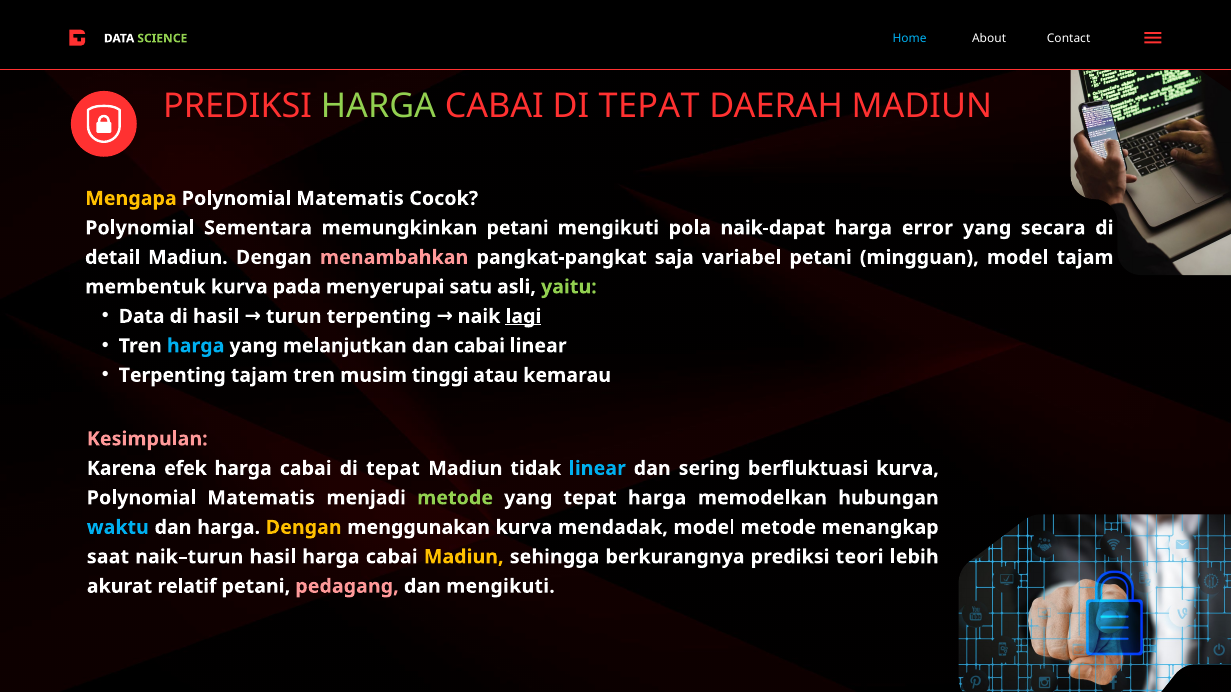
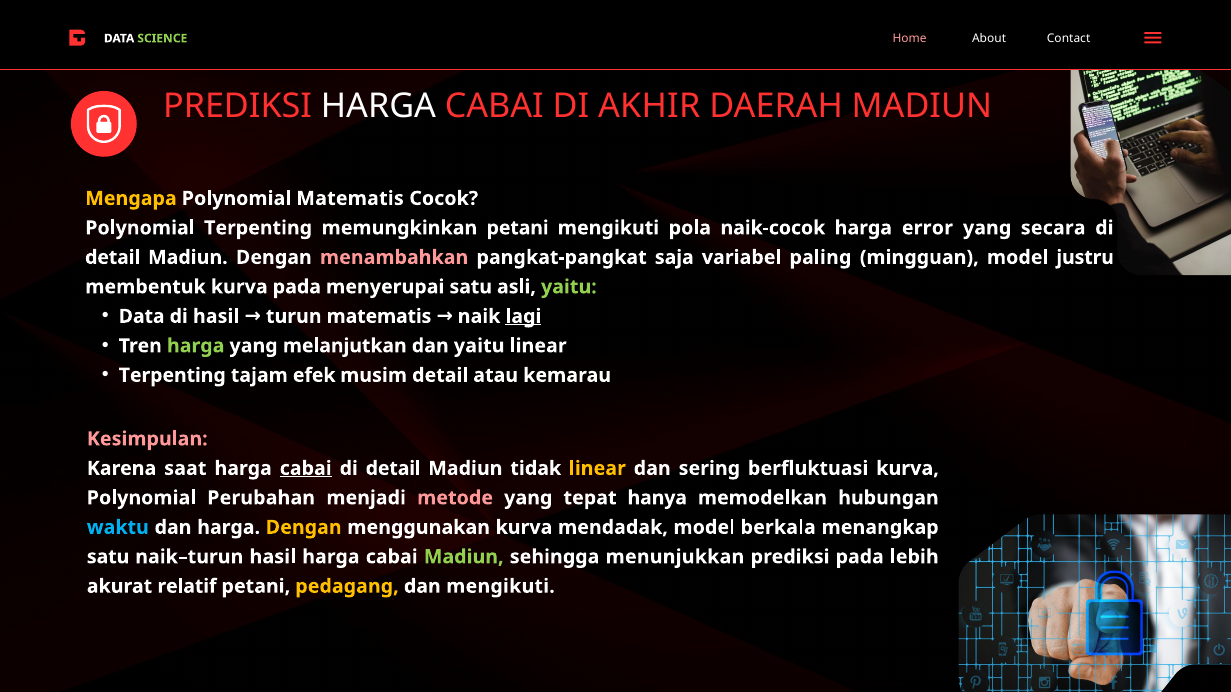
Home colour: light blue -> pink (910, 39)
HARGA colour: light green -> white (378, 106)
TEPAT: TEPAT -> AKHIR (649, 106)
Polynomial Sementara: Sementara -> Terpenting (258, 228)
naik-dapat: naik-dapat -> naik-cocok (773, 228)
variabel petani: petani -> paling (820, 258)
model tajam: tajam -> justru (1085, 258)
turun terpenting: terpenting -> matematis (379, 317)
harga colour: light blue -> light green (196, 346)
dan cabai: cabai -> yaitu (479, 346)
tajam tren: tren -> efek (314, 376)
musim tinggi: tinggi -> detail (440, 376)
efek: efek -> saat (185, 469)
cabai underline: none -> present (306, 469)
tepat: tepat -> detail (393, 469)
linear colour: light blue -> yellow (597, 469)
Matematis: Matematis -> Perubahan (261, 498)
metode colour: light green -> pink (455, 498)
tepat harga: harga -> hanya (657, 498)
model metode: metode -> berkala (778, 528)
saat: saat -> satu (108, 557)
Madiun colour: yellow -> light green (464, 557)
berkurangnya: berkurangnya -> menunjukkan (675, 557)
prediksi teori: teori -> pada (860, 557)
pedagang colour: pink -> yellow (347, 587)
